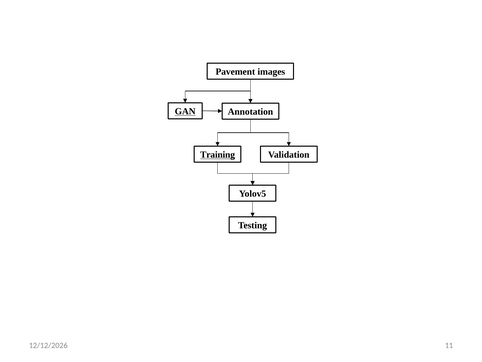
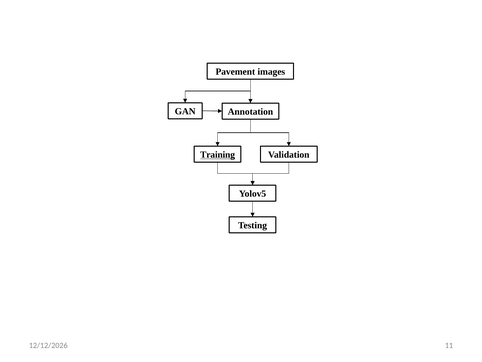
GAN underline: present -> none (185, 111)
